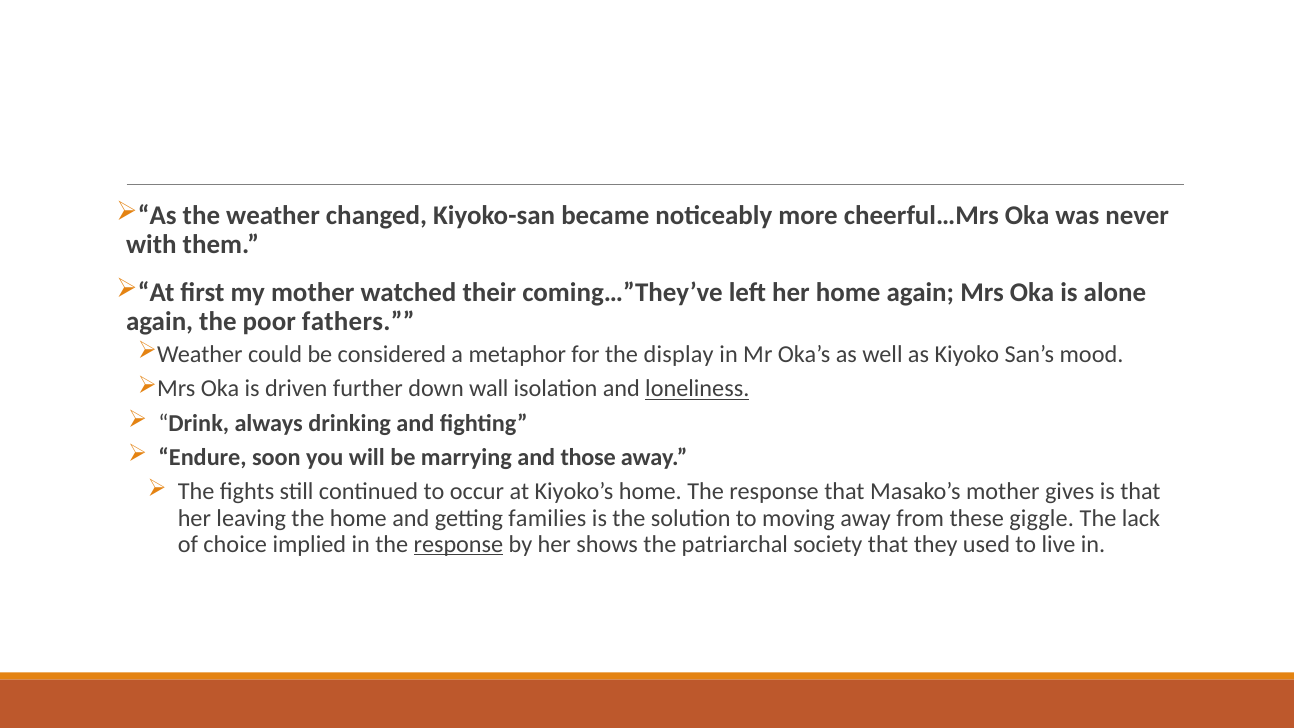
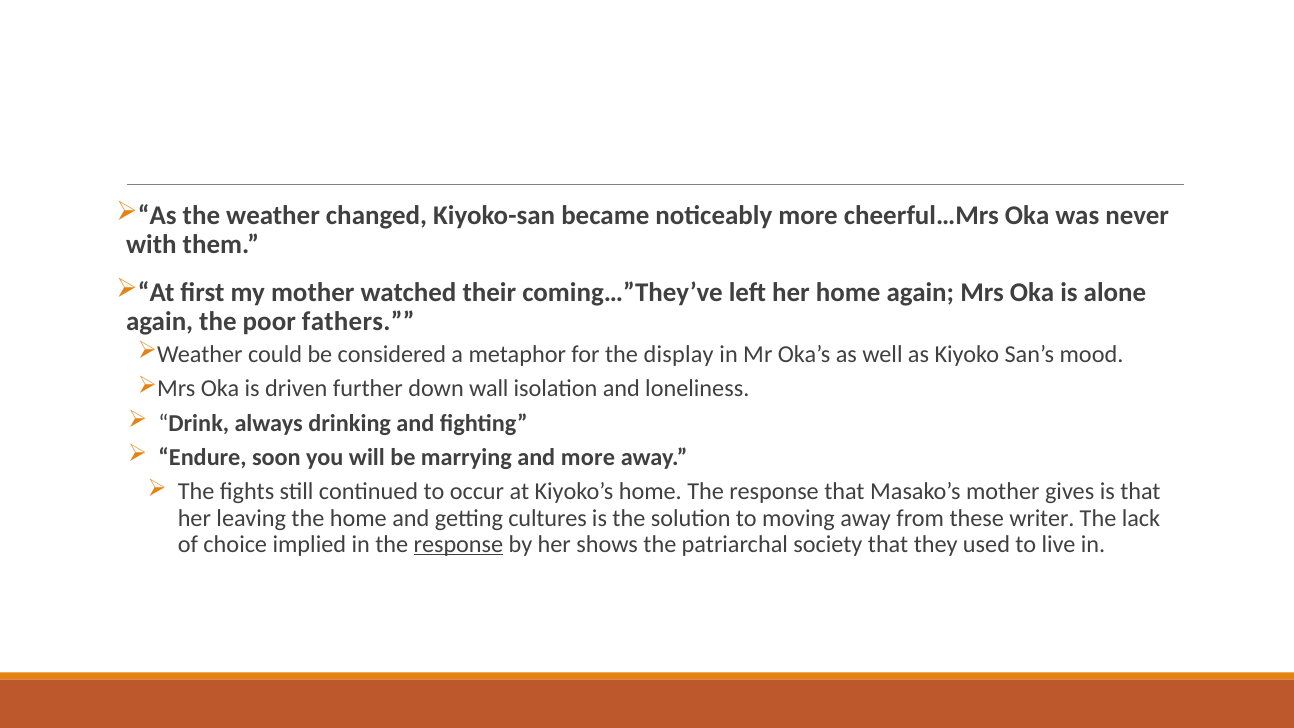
loneliness underline: present -> none (697, 389)
and those: those -> more (588, 457)
families: families -> cultures (548, 518)
giggle: giggle -> writer (1042, 518)
